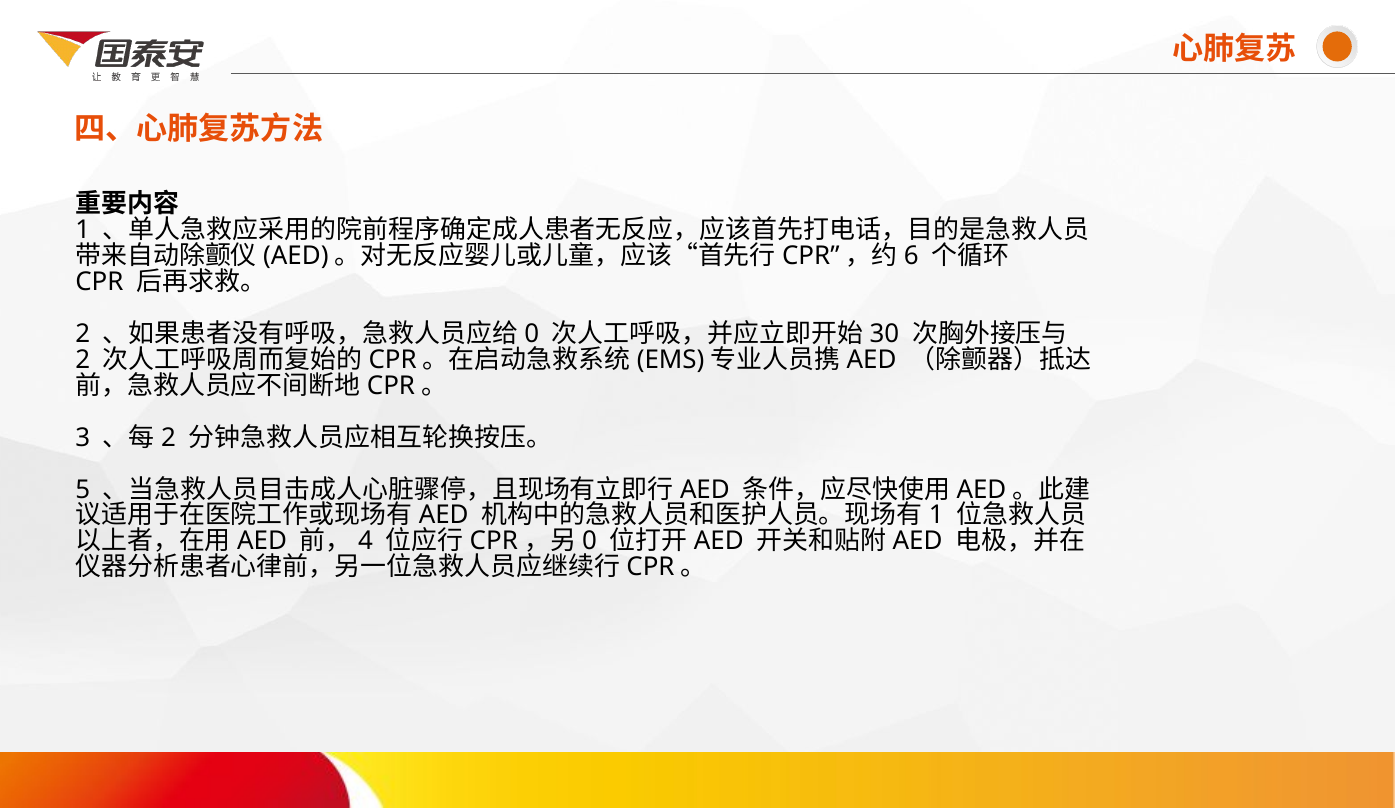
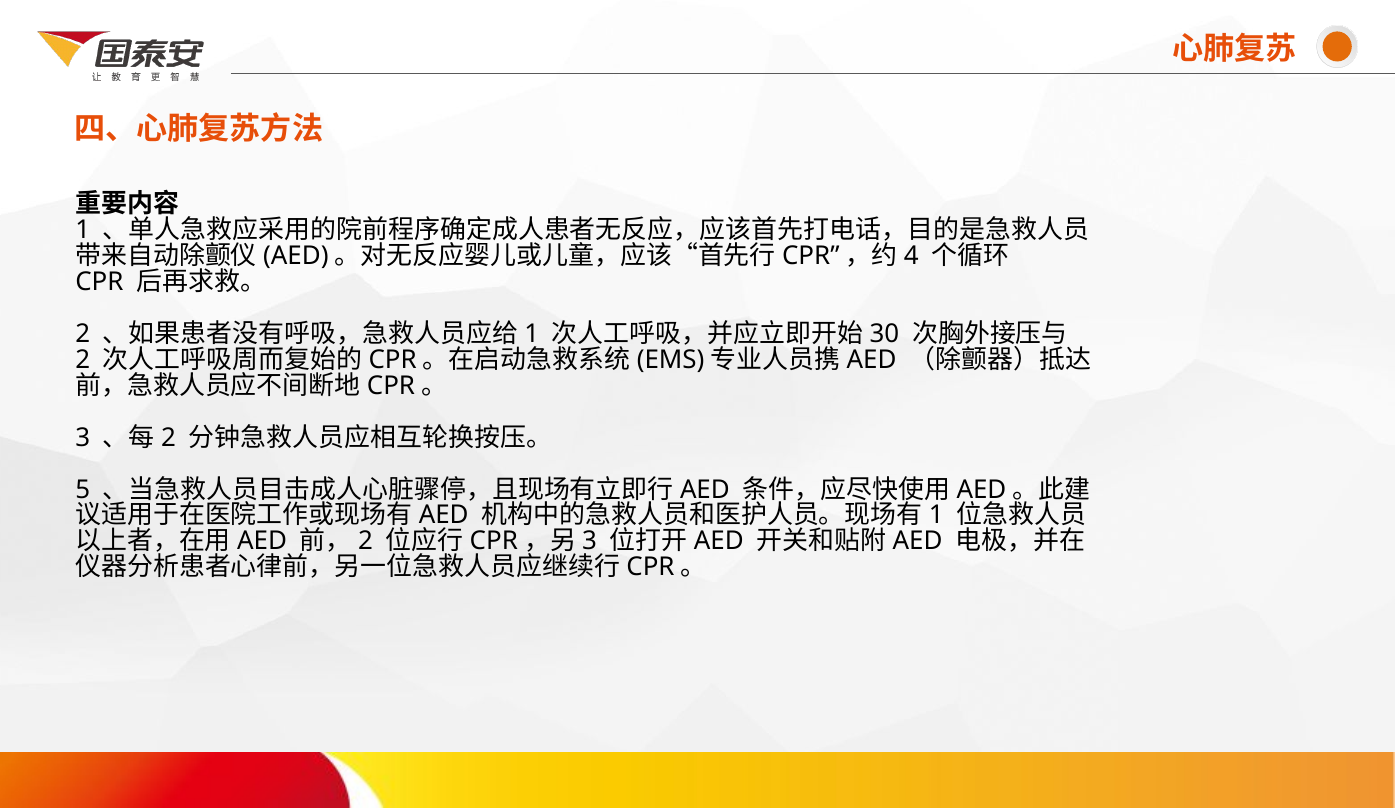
6: 6 -> 4 (911, 256)
0: 0 -> 1 (532, 334)
4: 4 -> 2 (365, 541)
0: 0 -> 3 (590, 541)
